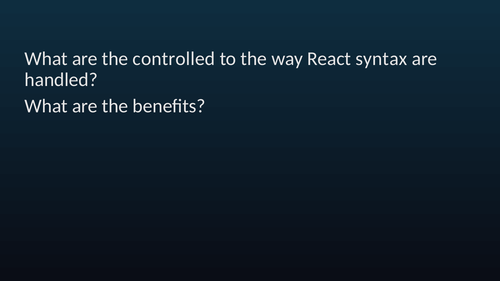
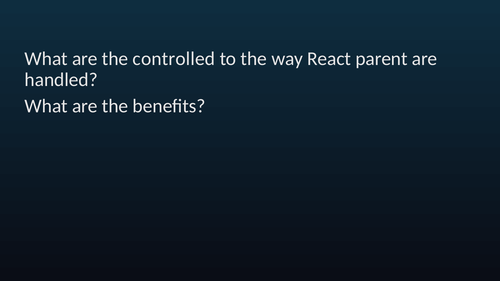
syntax: syntax -> parent (382, 59)
